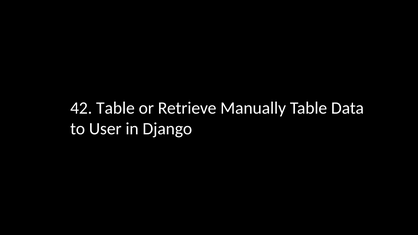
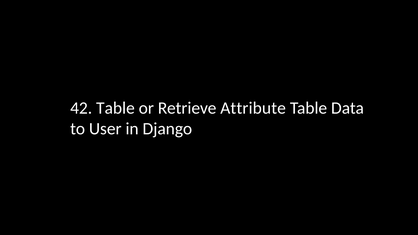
Manually: Manually -> Attribute (253, 108)
